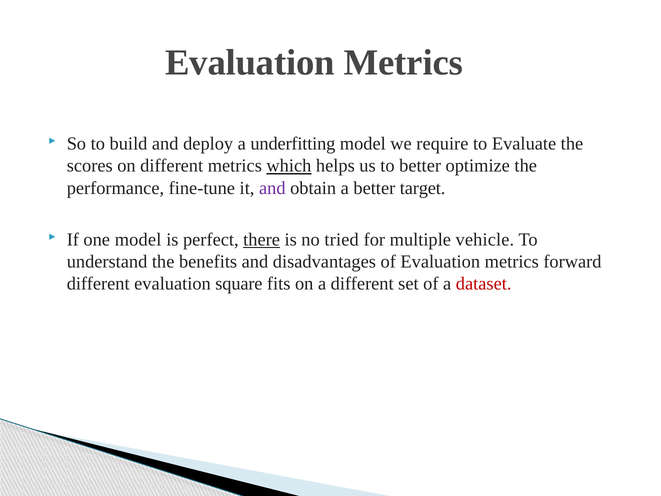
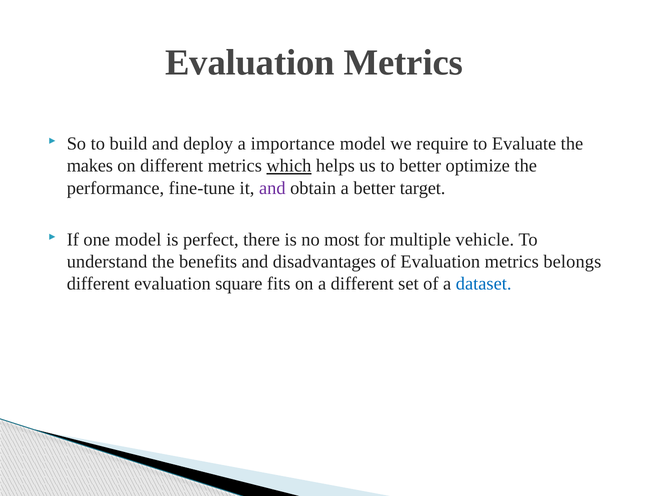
underfitting: underfitting -> importance (293, 144)
scores: scores -> makes (90, 166)
there underline: present -> none (262, 239)
tried: tried -> most (342, 239)
forward: forward -> belongs (572, 261)
dataset colour: red -> blue (484, 283)
